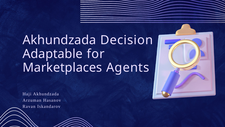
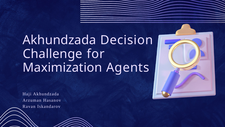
Adaptable: Adaptable -> Challenge (53, 54)
Marketplaces: Marketplaces -> Maximization (62, 67)
